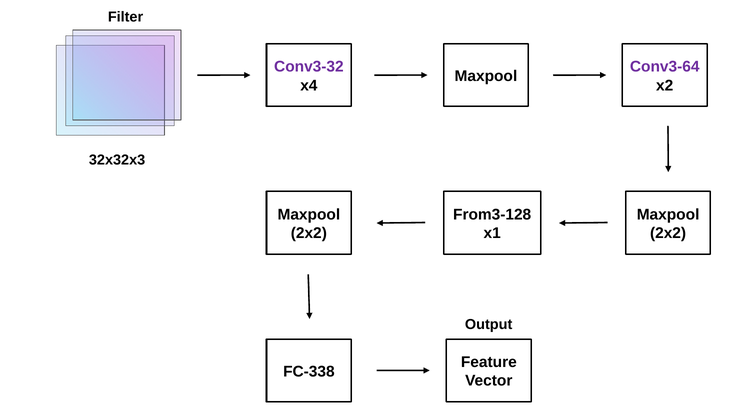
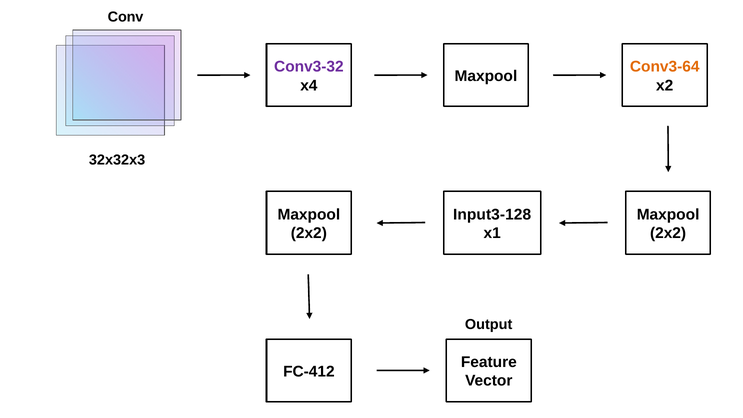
Filter: Filter -> Conv (126, 17)
Conv3-64 colour: purple -> orange (665, 67)
From3-128: From3-128 -> Input3-128 (492, 215)
FC-338: FC-338 -> FC-412 (309, 372)
